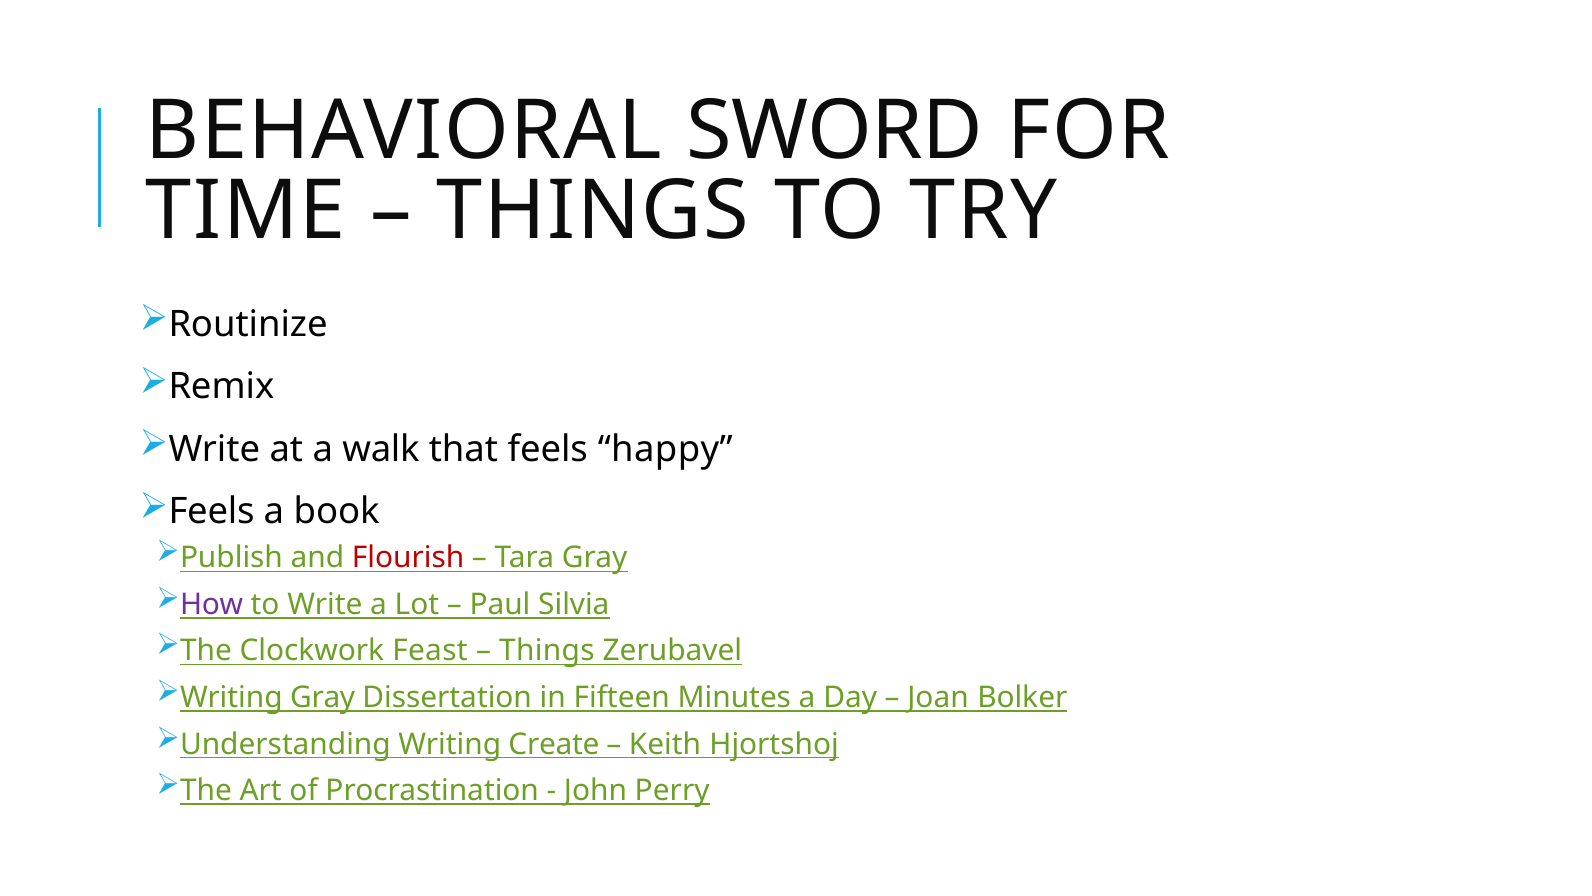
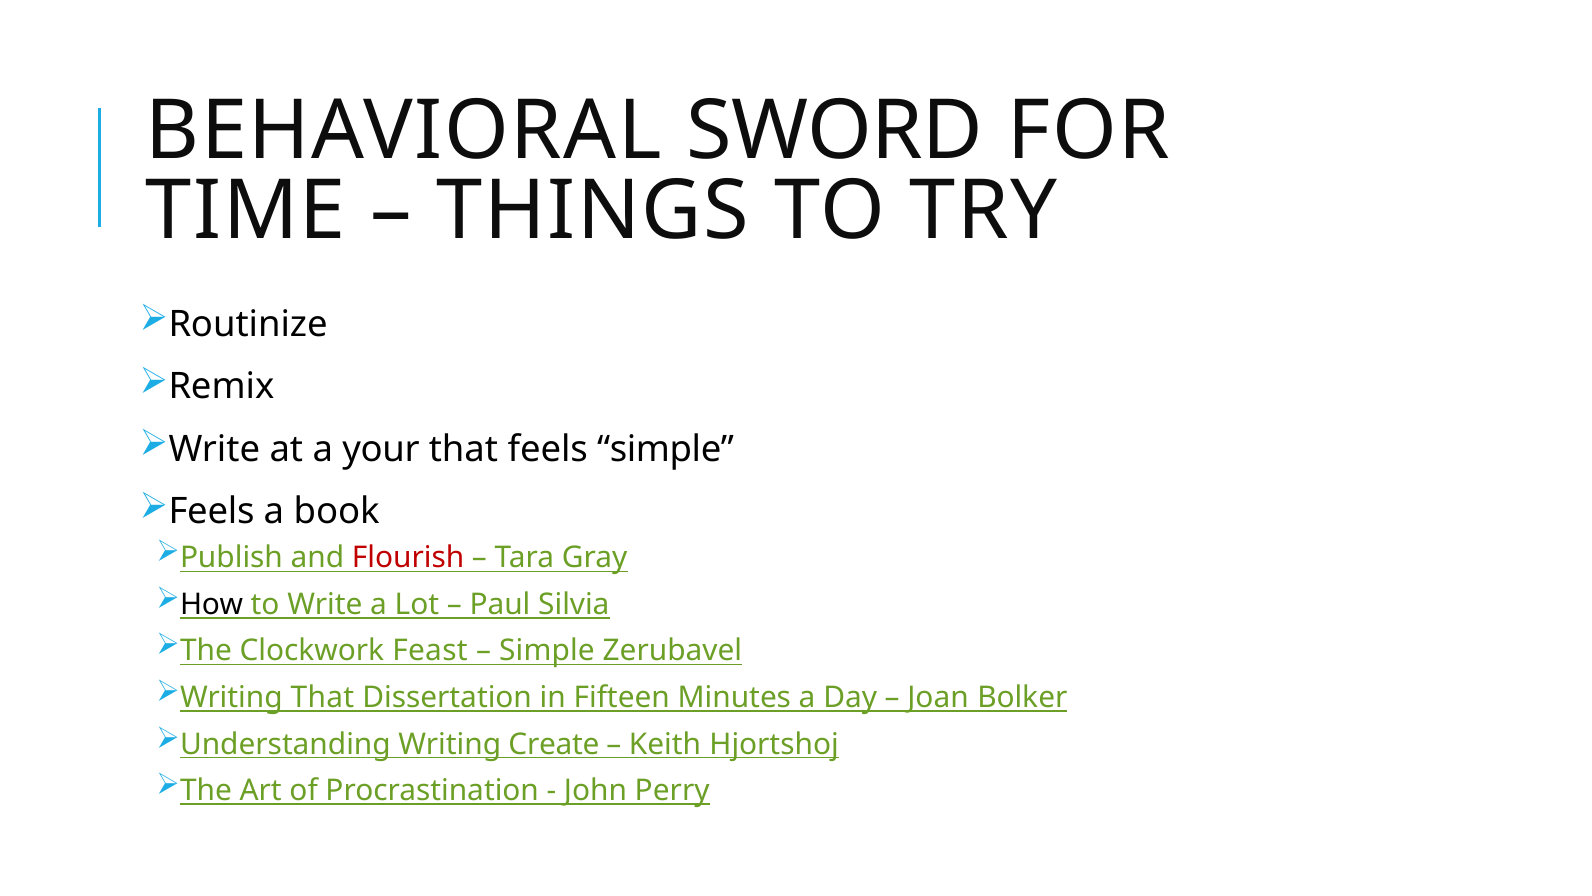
walk: walk -> your (381, 449)
feels happy: happy -> simple (666, 449)
How colour: purple -> black (212, 604)
Things: Things -> Simple (547, 651)
Writing Gray: Gray -> That (322, 697)
